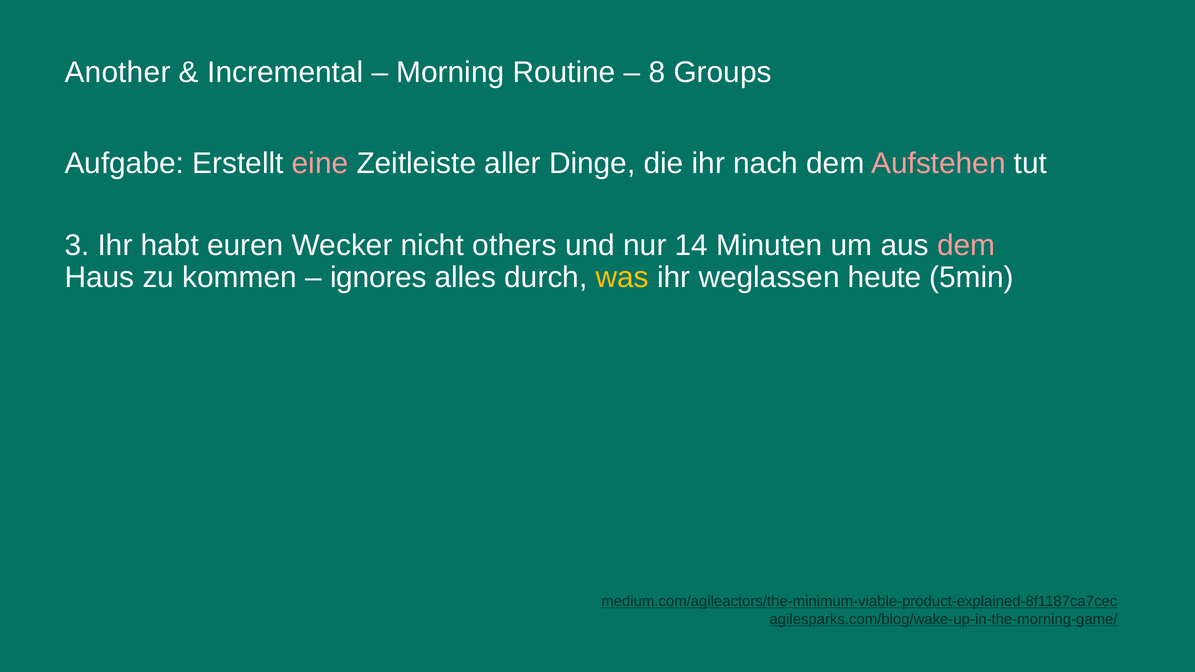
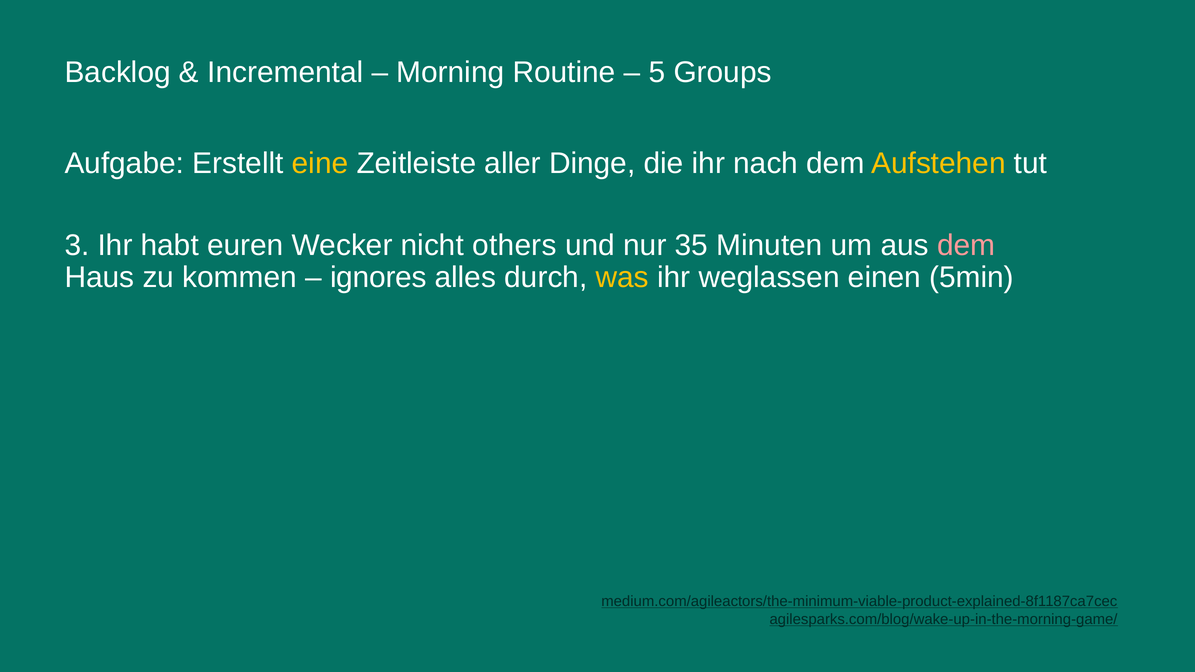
Another: Another -> Backlog (118, 72)
8: 8 -> 5 (657, 72)
eine colour: pink -> yellow (320, 163)
Aufstehen colour: pink -> yellow (938, 163)
14: 14 -> 35 (691, 245)
heute: heute -> einen (884, 278)
